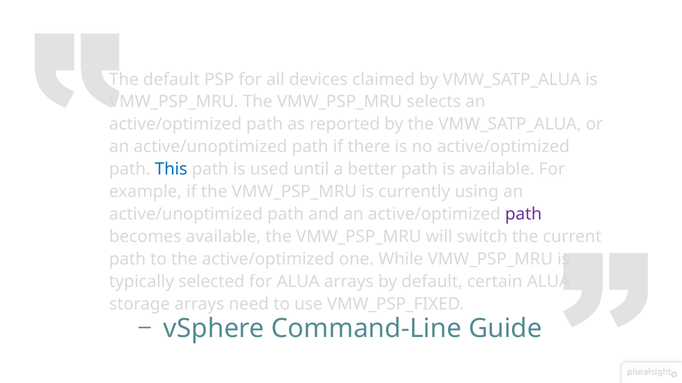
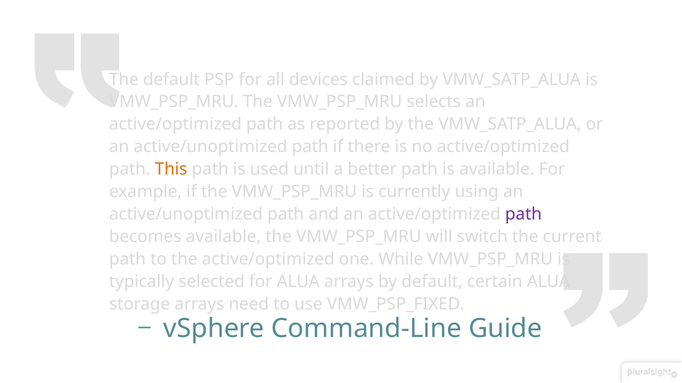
This colour: blue -> orange (171, 170)
